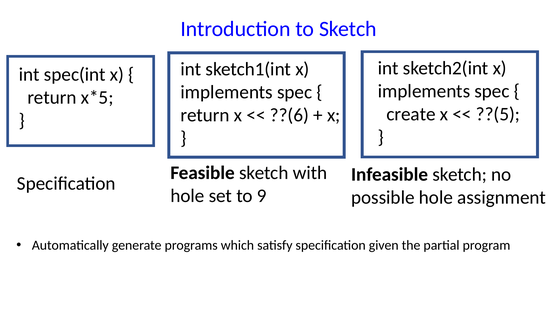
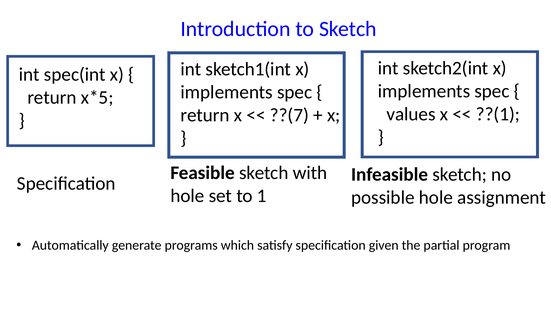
create: create -> values (411, 114)
??(5: ??(5 -> ??(1 (498, 114)
??(6: ??(6 -> ??(7 (289, 115)
9: 9 -> 1 (262, 196)
